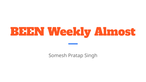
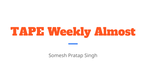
BEEN: BEEN -> TAPE (27, 32)
